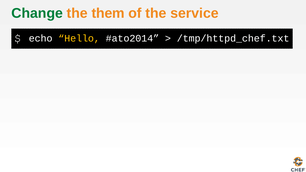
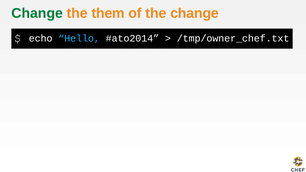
the service: service -> change (195, 13)
Hello colour: yellow -> light blue (79, 38)
/tmp/httpd_chef.txt: /tmp/httpd_chef.txt -> /tmp/owner_chef.txt (233, 38)
